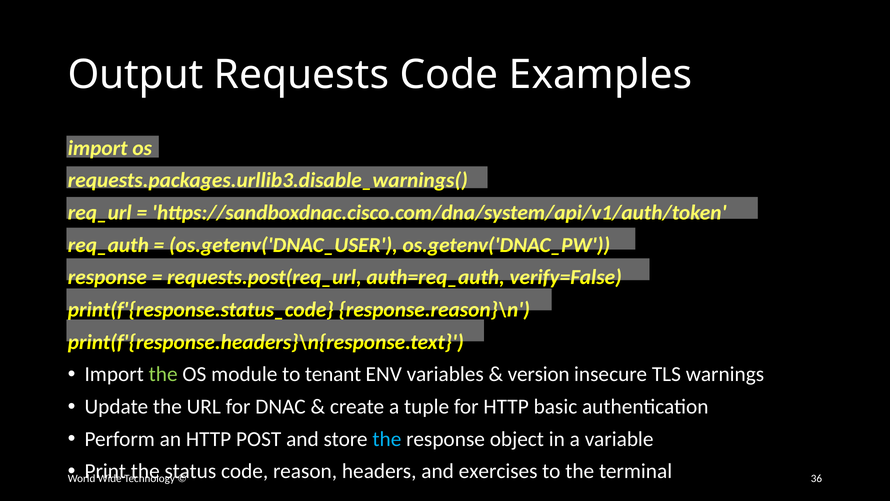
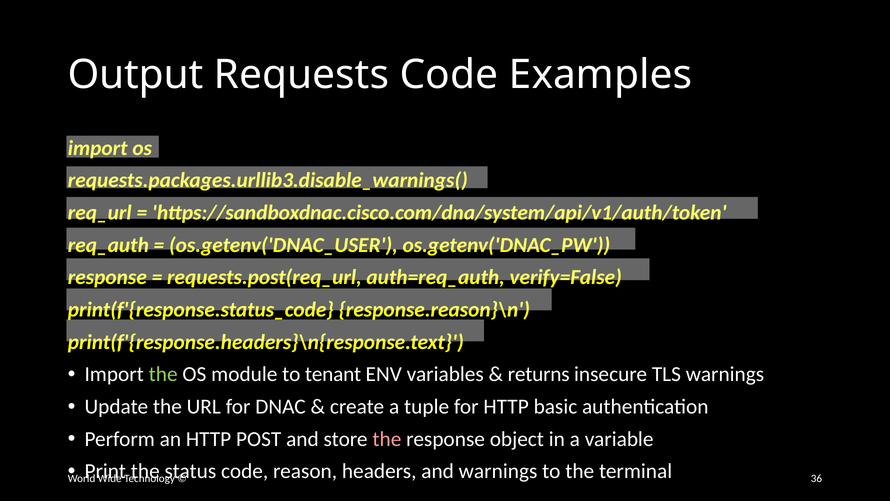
version: version -> returns (539, 374)
the colour: light blue -> pink (387, 439)
and exercises: exercises -> warnings (498, 471)
